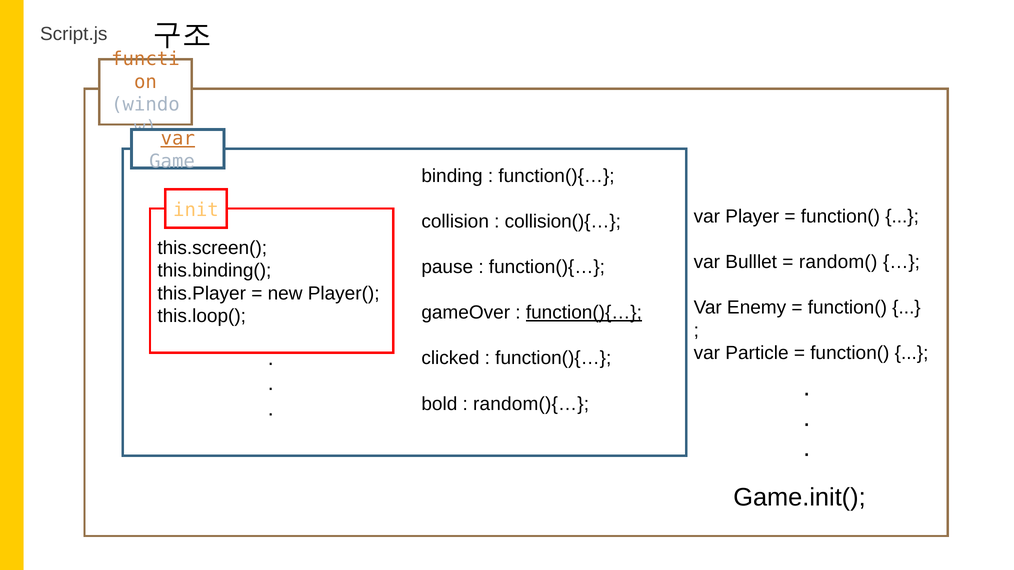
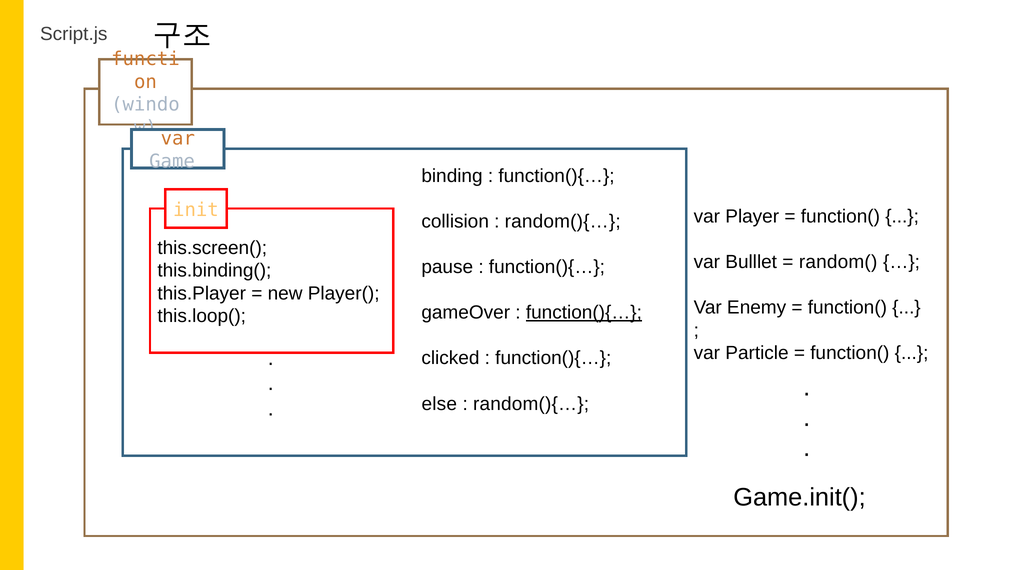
var underline: present -> none (178, 139)
collision(){…: collision(){… -> random(){… (563, 222)
bold: bold -> else (439, 404)
